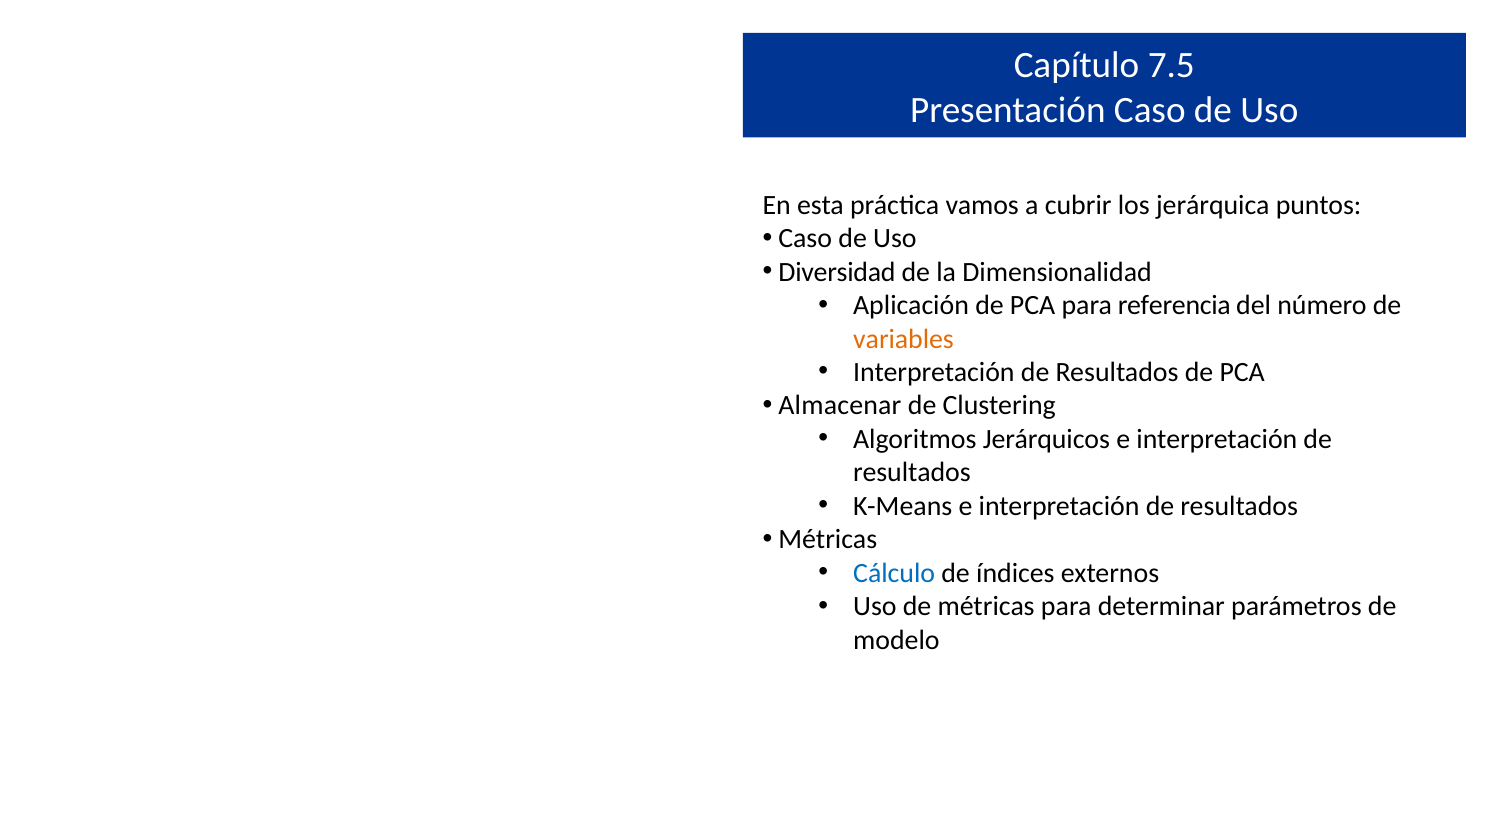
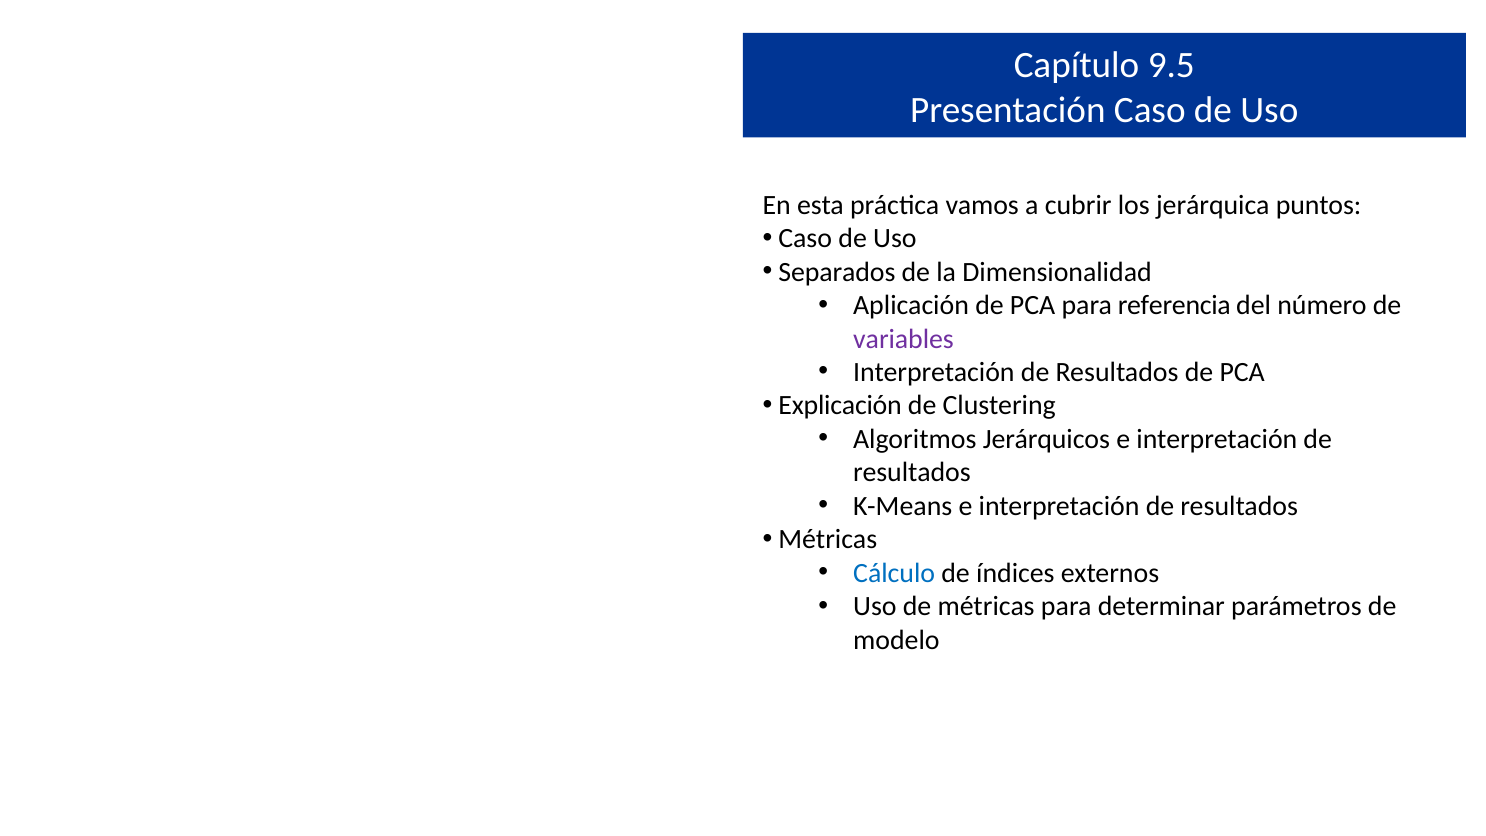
7.5: 7.5 -> 9.5 (1171, 65)
Diversidad: Diversidad -> Separados (837, 272)
variables colour: orange -> purple (904, 339)
Almacenar: Almacenar -> Explicación (840, 406)
